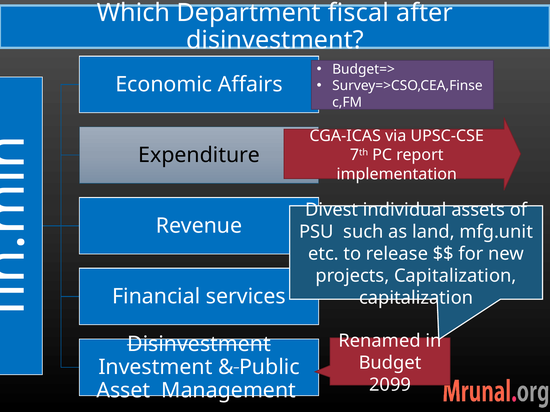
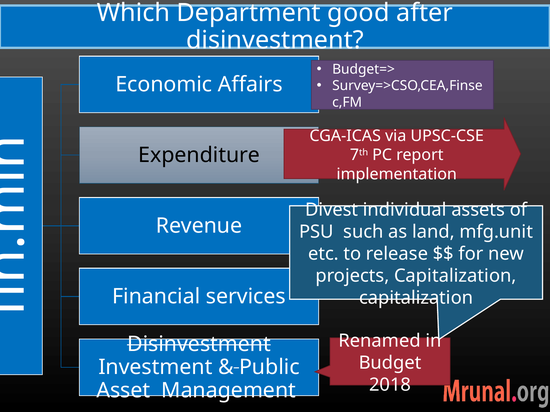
fiscal: fiscal -> good (358, 13)
2099: 2099 -> 2018 (390, 385)
